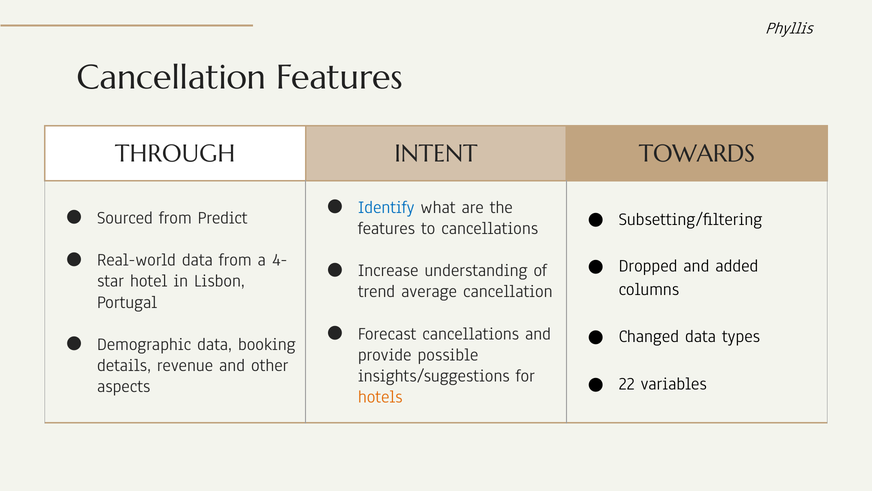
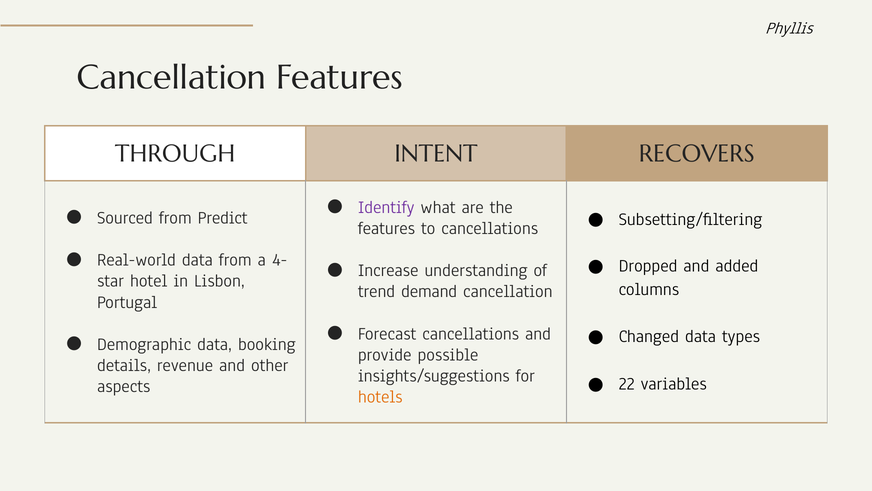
TOWARDS: TOWARDS -> RECOVERS (697, 153)
Identify colour: blue -> purple (386, 207)
average: average -> demand (429, 291)
